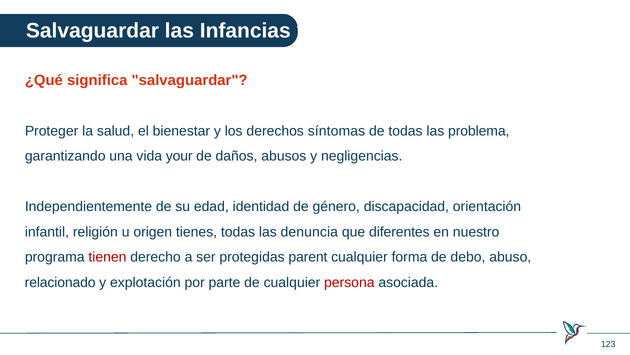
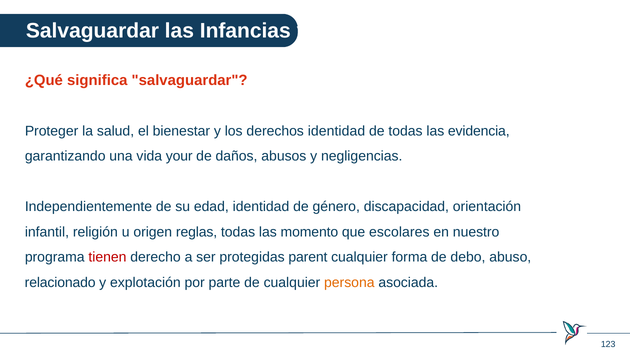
derechos síntomas: síntomas -> identidad (336, 131)
problema: problema -> evidencia (479, 131)
tienes: tienes -> reglas (197, 232)
denuncia: denuncia -> momento (309, 232)
diferentes: diferentes -> escolares (399, 232)
persona colour: red -> orange (349, 282)
